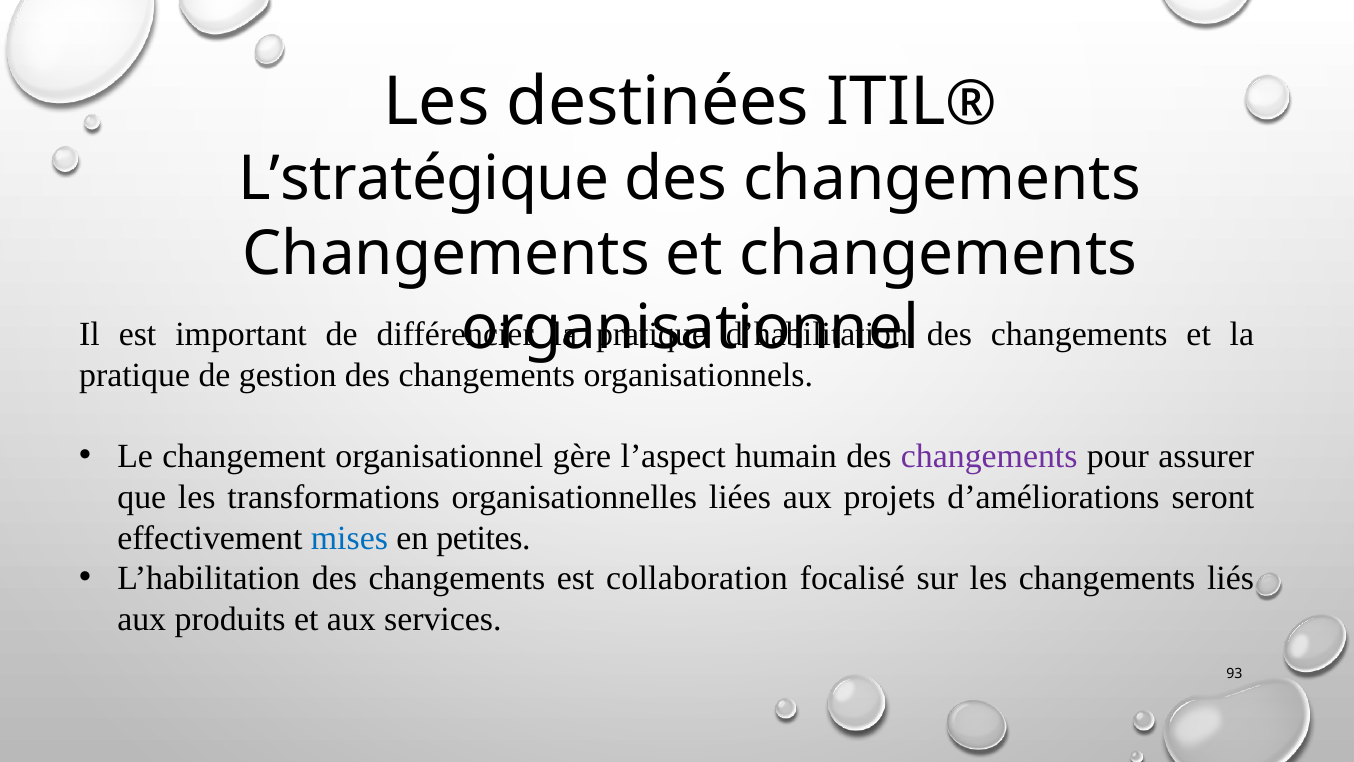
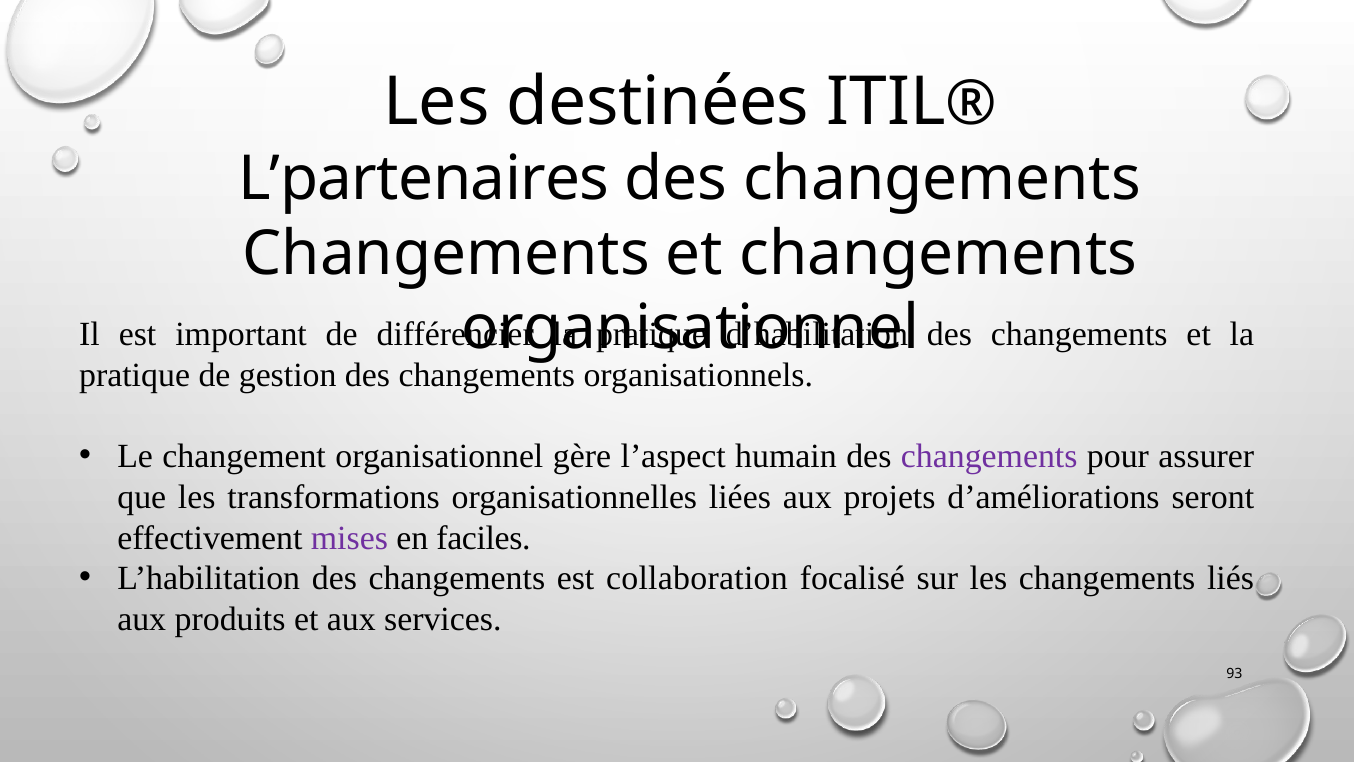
L’stratégique: L’stratégique -> L’partenaires (424, 179)
mises colour: blue -> purple (349, 538)
petites: petites -> faciles (483, 538)
